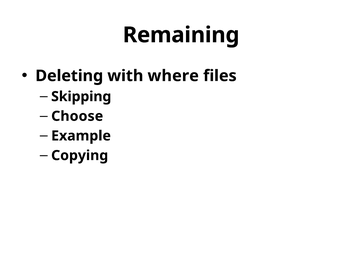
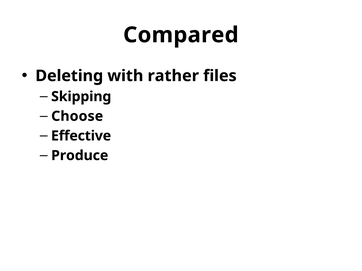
Remaining: Remaining -> Compared (181, 35)
where: where -> rather (173, 76)
Example: Example -> Effective (81, 136)
Copying: Copying -> Produce (80, 156)
